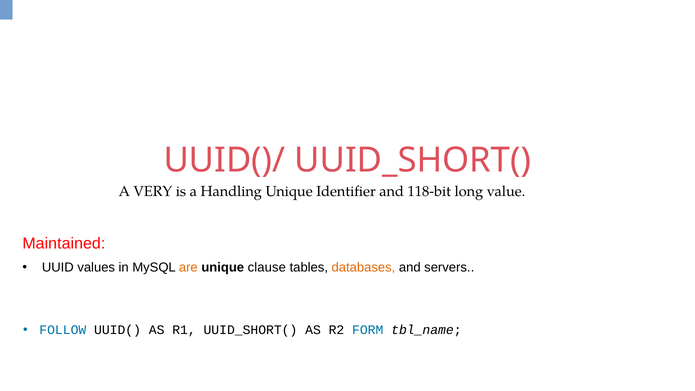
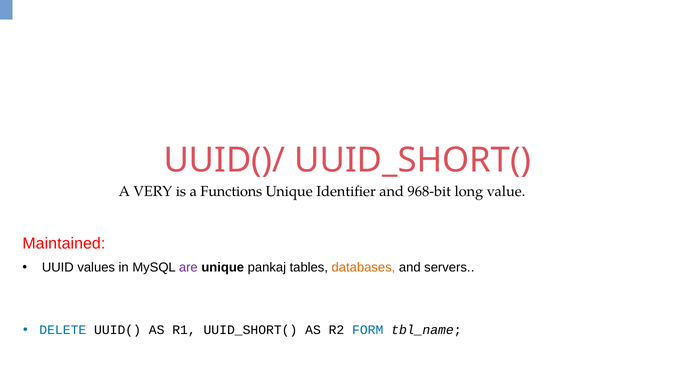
Handling: Handling -> Functions (231, 192)
118-bit: 118-bit -> 968-bit (429, 192)
are colour: orange -> purple (188, 268)
clause: clause -> pankaj (267, 268)
FOLLOW: FOLLOW -> DELETE (63, 330)
